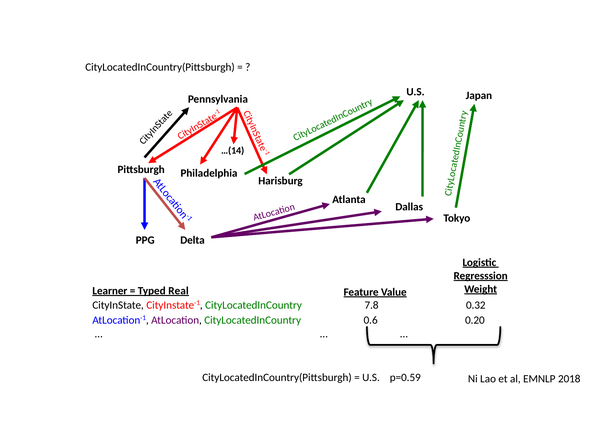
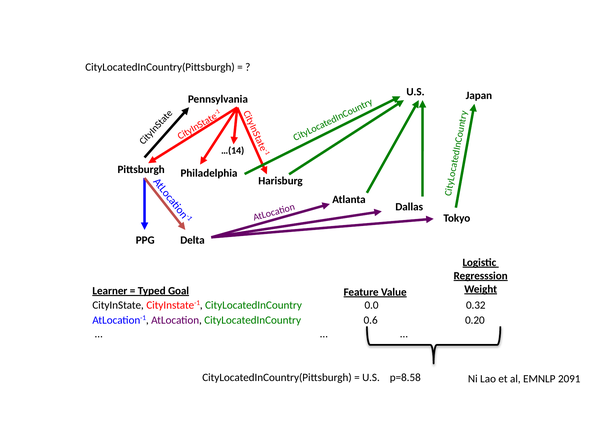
Real: Real -> Goal (179, 291)
7.8: 7.8 -> 0.0 (372, 305)
p=0.59: p=0.59 -> p=8.58 (405, 377)
2018: 2018 -> 2091 (569, 379)
